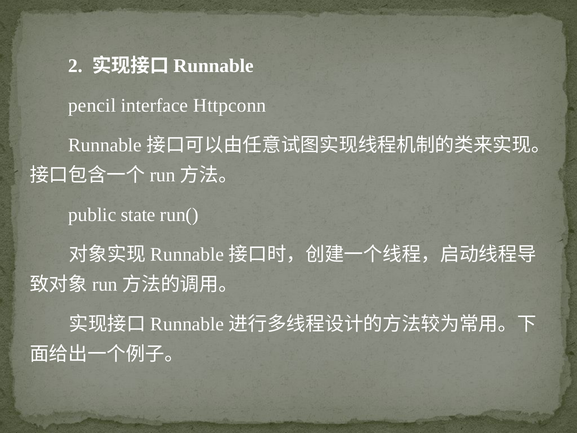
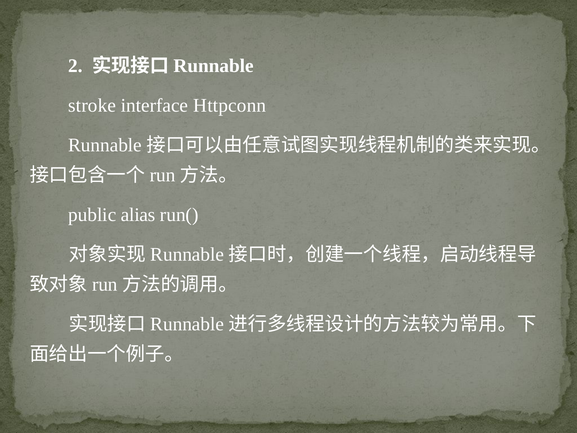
pencil: pencil -> stroke (92, 106)
state: state -> alias (138, 215)
